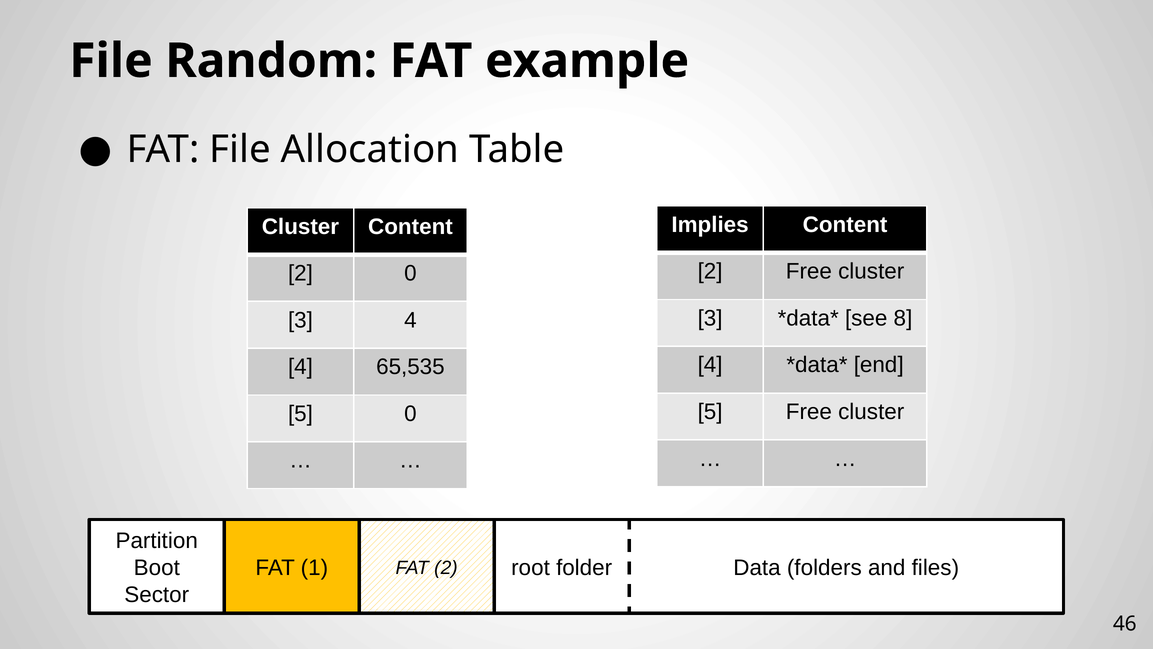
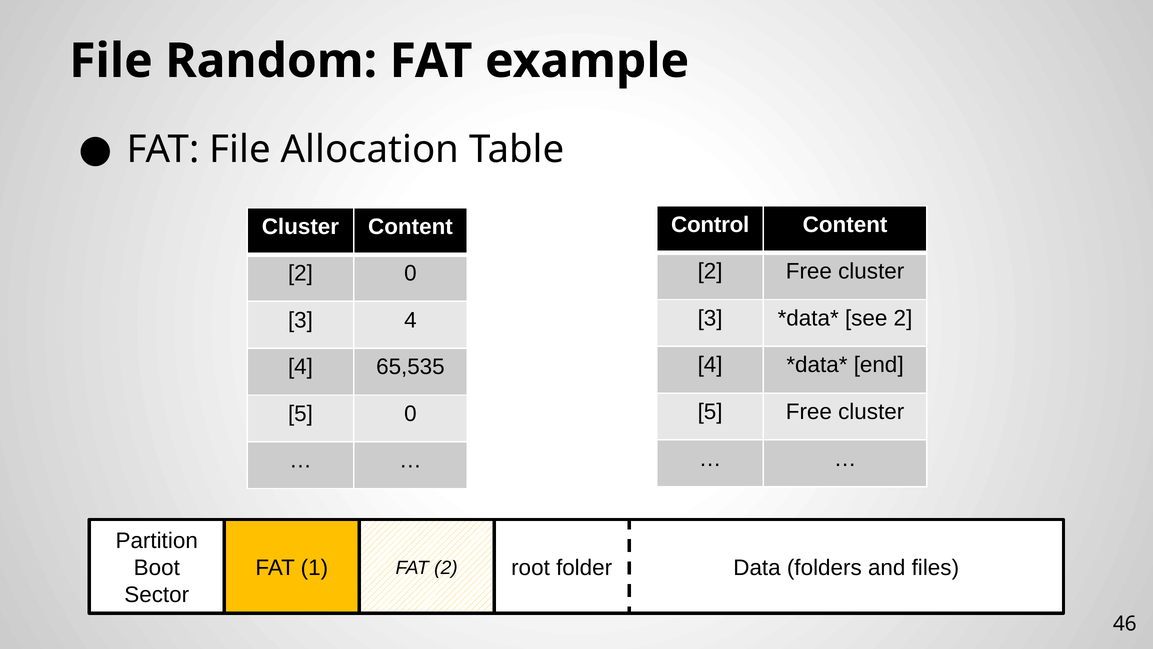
Implies: Implies -> Control (710, 225)
see 8: 8 -> 2 (903, 318)
